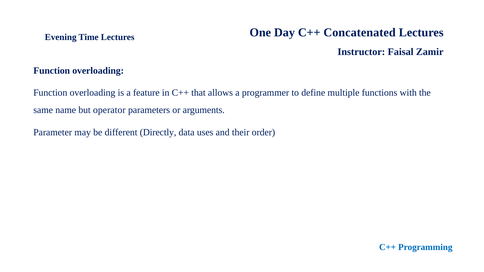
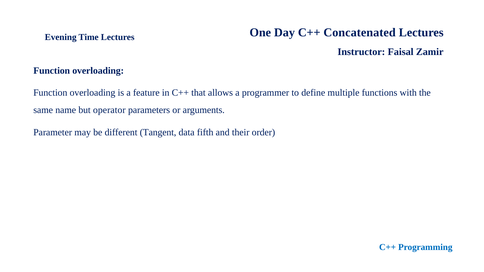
Directly: Directly -> Tangent (158, 132)
uses: uses -> fifth (205, 132)
